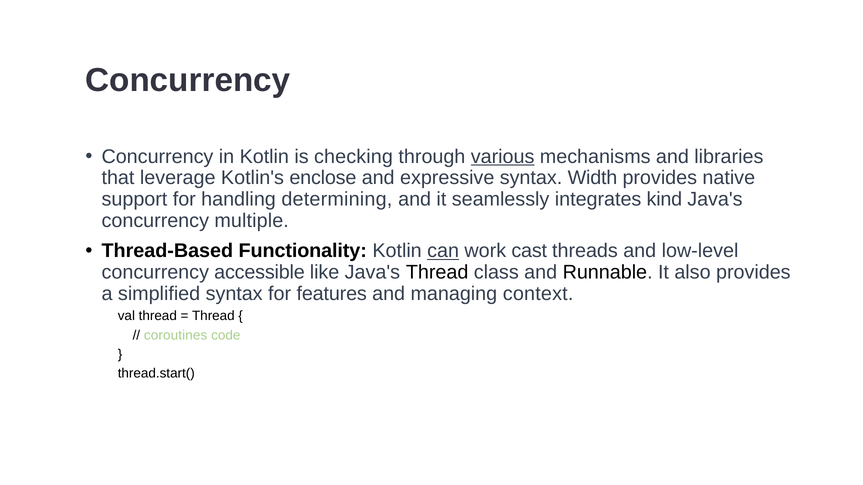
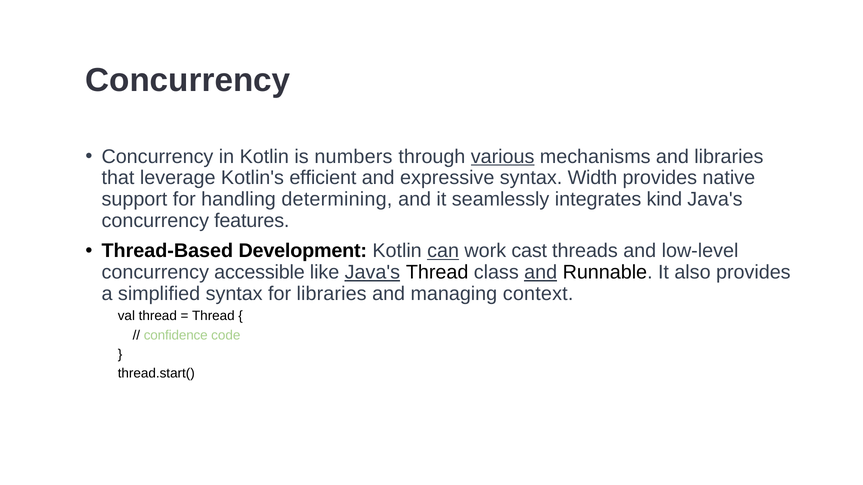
checking: checking -> numbers (353, 157)
enclose: enclose -> efficient (323, 178)
multiple: multiple -> features (252, 221)
Functionality: Functionality -> Development (303, 251)
Java's underline: none -> present (372, 272)
and underline: none -> present (541, 272)
for features: features -> libraries (332, 294)
coroutines: coroutines -> confidence (176, 335)
